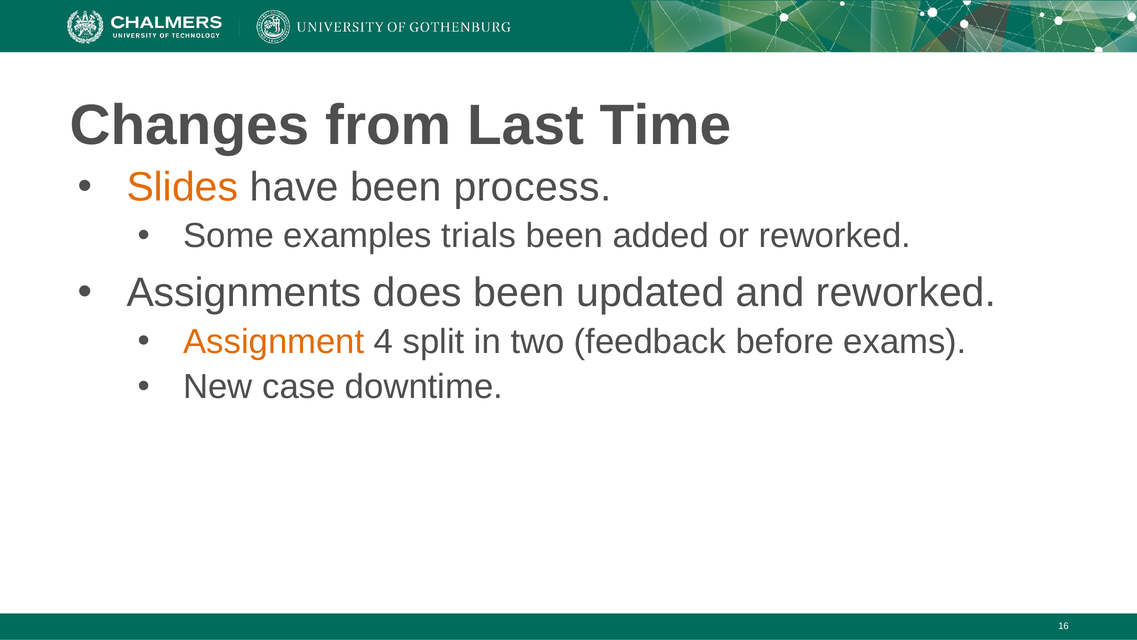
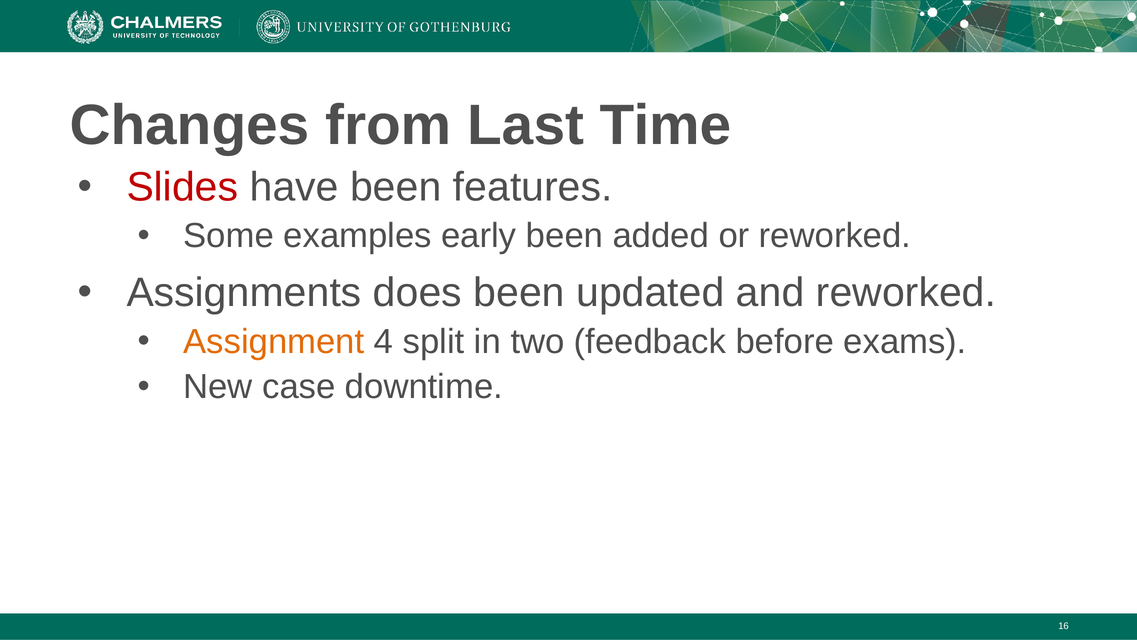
Slides colour: orange -> red (182, 187)
process: process -> features (533, 187)
trials: trials -> early (479, 236)
